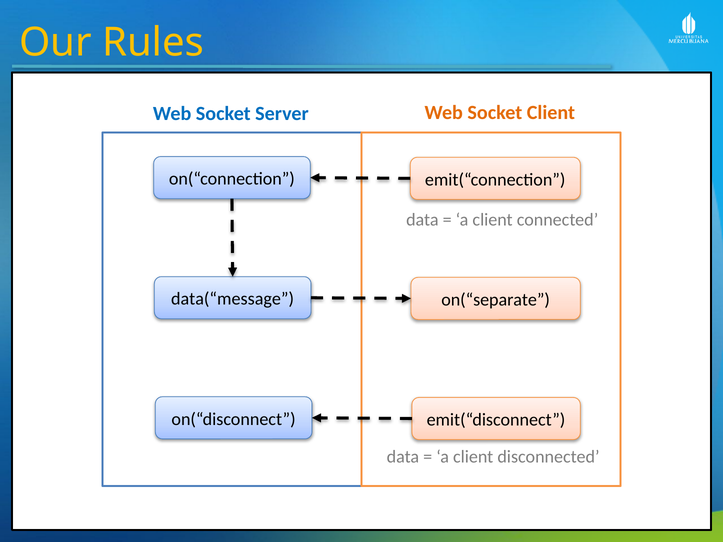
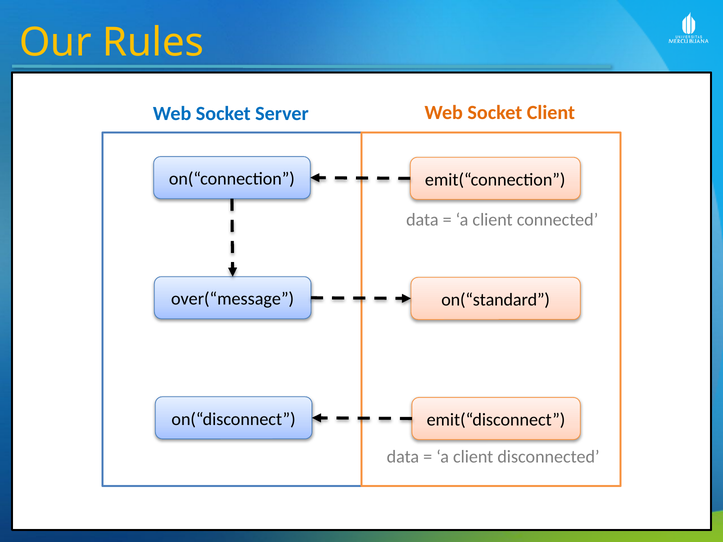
data(“message: data(“message -> over(“message (233, 299)
on(“separate: on(“separate -> on(“standard (496, 300)
